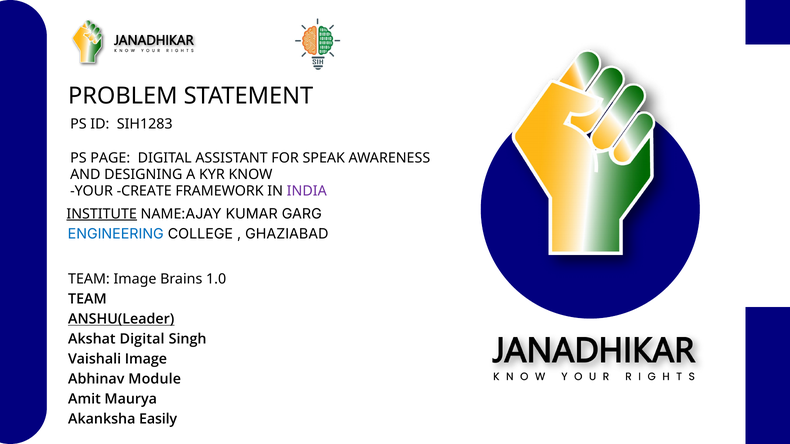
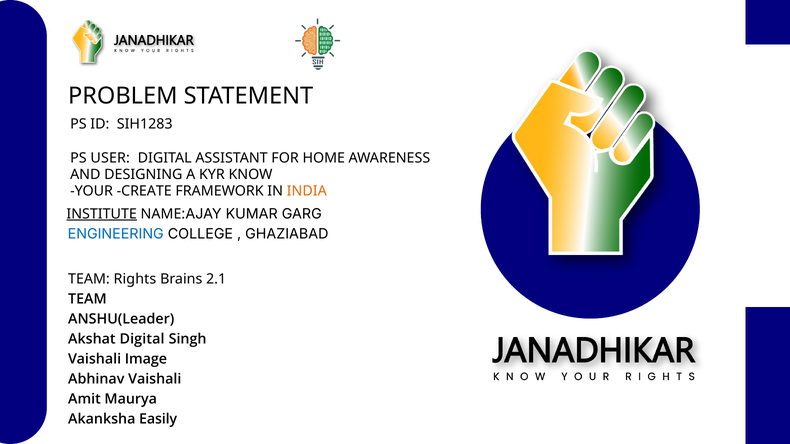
PAGE: PAGE -> USER (110, 158)
SPEAK: SPEAK -> HOME (324, 158)
INDIA colour: purple -> orange (307, 191)
TEAM Image: Image -> Rights (135, 279)
1.0: 1.0 -> 2.1 (216, 279)
ANSHU(Leader underline: present -> none (121, 319)
Abhinav Module: Module -> Vaishali (155, 379)
